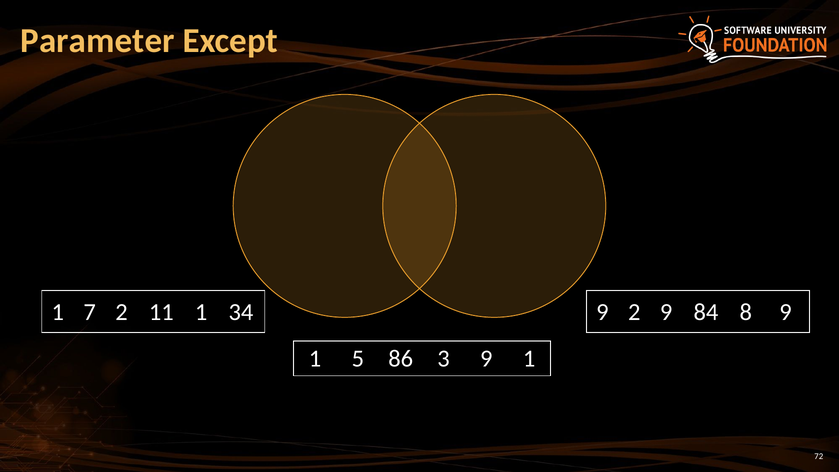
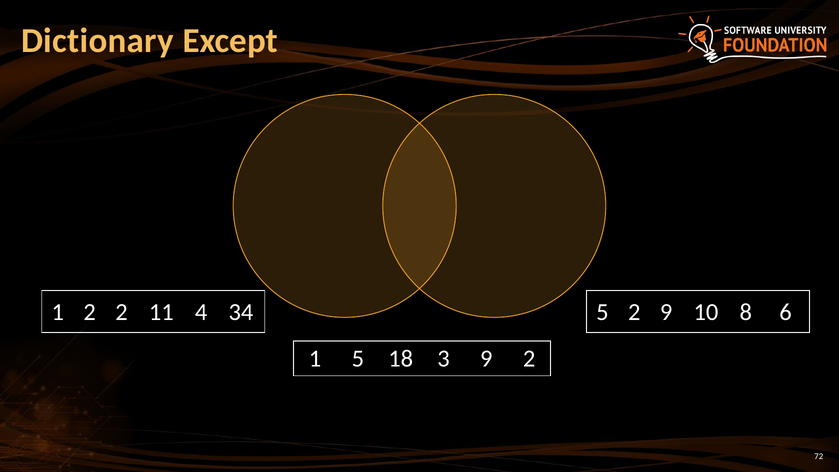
Parameter: Parameter -> Dictionary (97, 41)
1 7: 7 -> 2 (90, 312)
11 1: 1 -> 4 (201, 312)
34 9: 9 -> 5 (602, 312)
84: 84 -> 10 (706, 312)
8 9: 9 -> 6 (785, 312)
86: 86 -> 18 (401, 359)
3 9 1: 1 -> 2 (529, 359)
